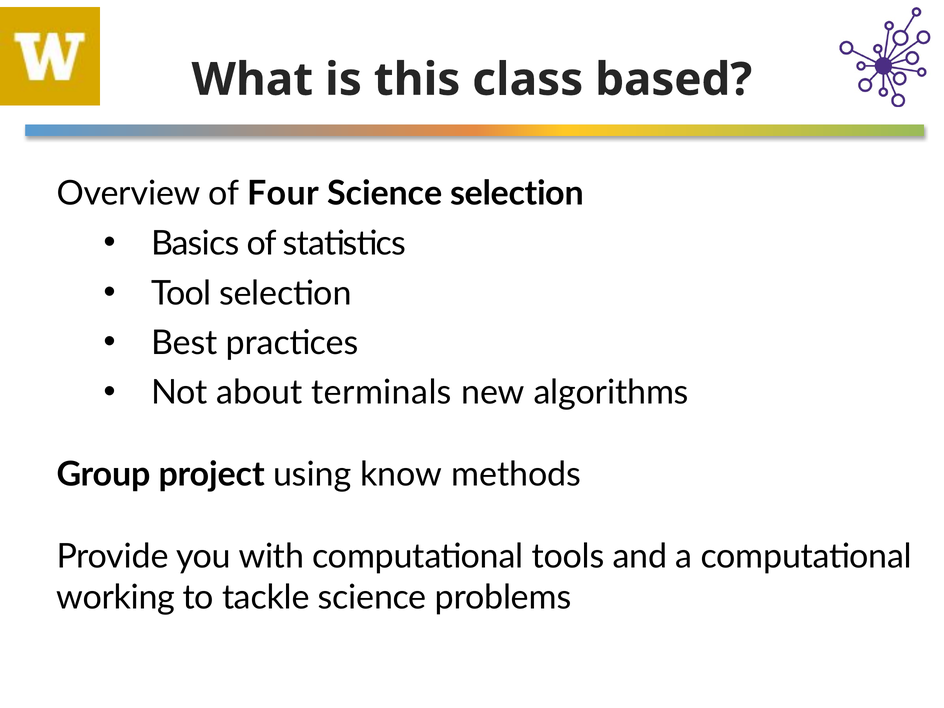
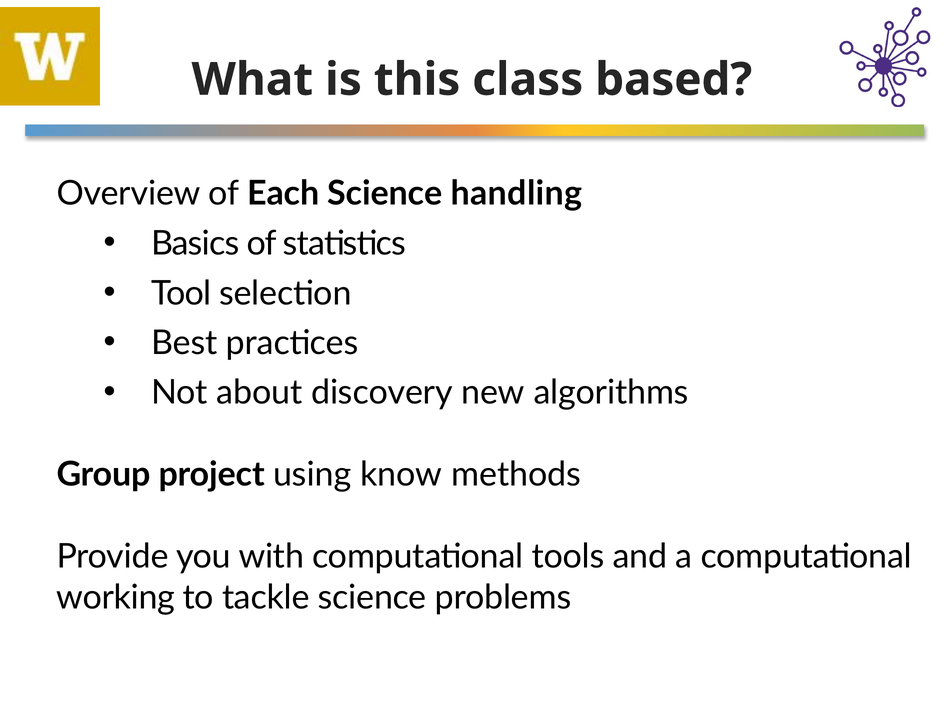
Four: Four -> Each (283, 193)
Science selection: selection -> handling (517, 193)
terminals: terminals -> discovery (382, 393)
